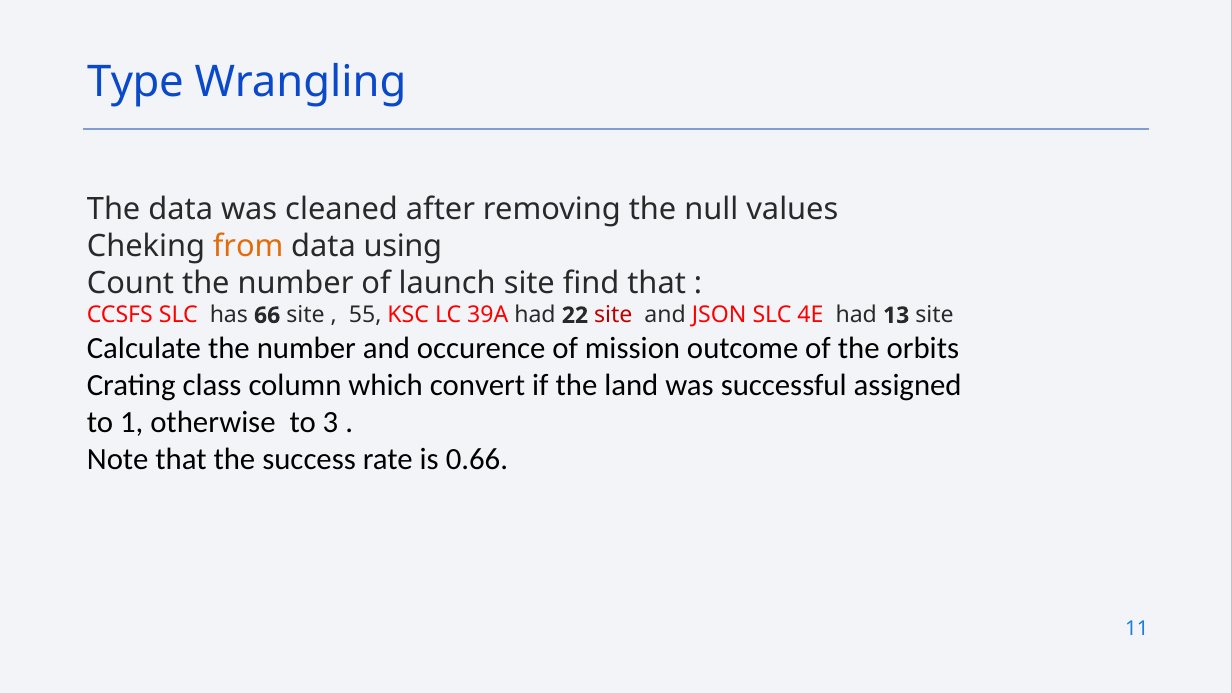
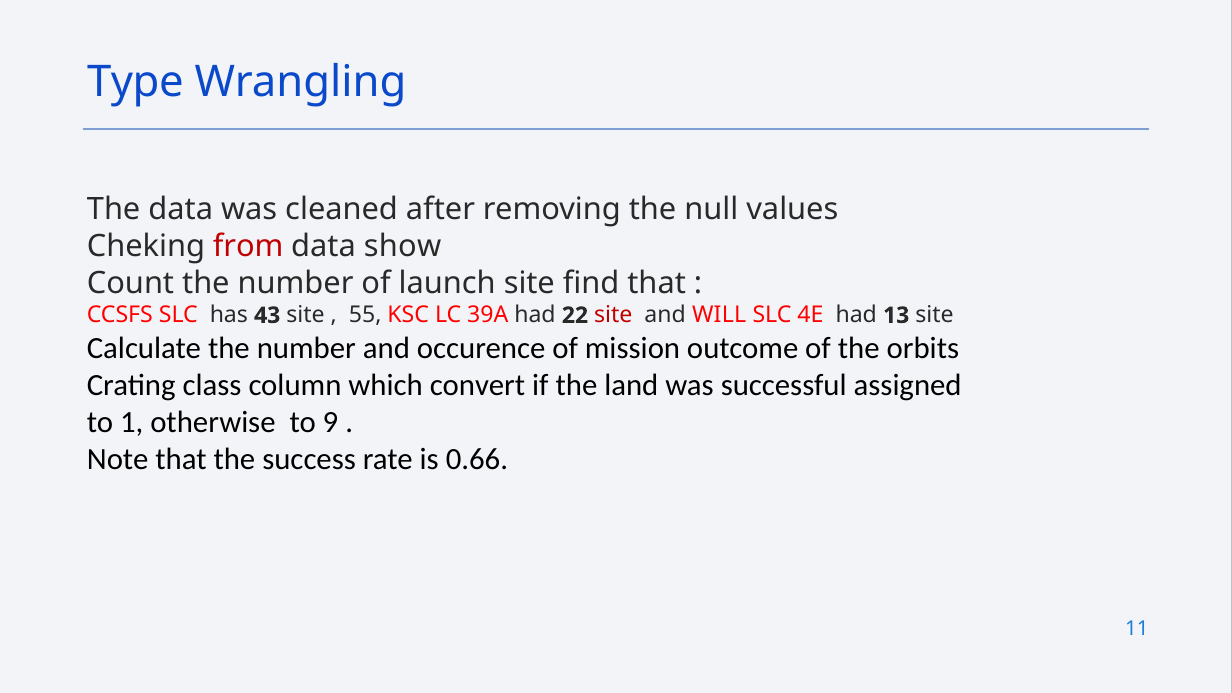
from colour: orange -> red (248, 247)
using: using -> show (403, 247)
66: 66 -> 43 (267, 315)
JSON: JSON -> WILL (719, 315)
3: 3 -> 9 (331, 422)
